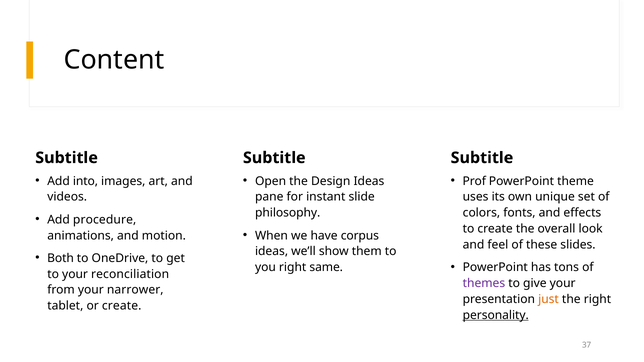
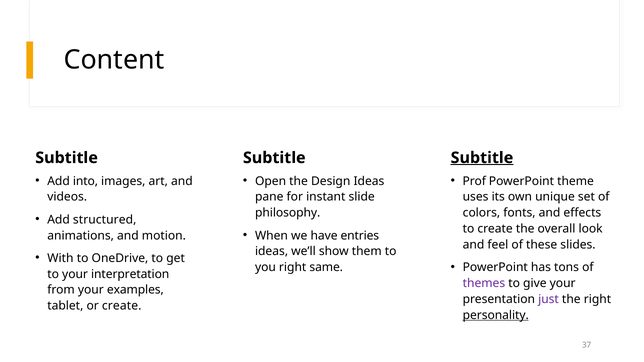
Subtitle underline: none -> present (482, 158)
procedure: procedure -> structured (105, 220)
corpus: corpus -> entries (360, 236)
Both: Both -> With (60, 258)
reconciliation: reconciliation -> interpretation (130, 274)
narrower: narrower -> examples (135, 290)
just colour: orange -> purple (549, 299)
